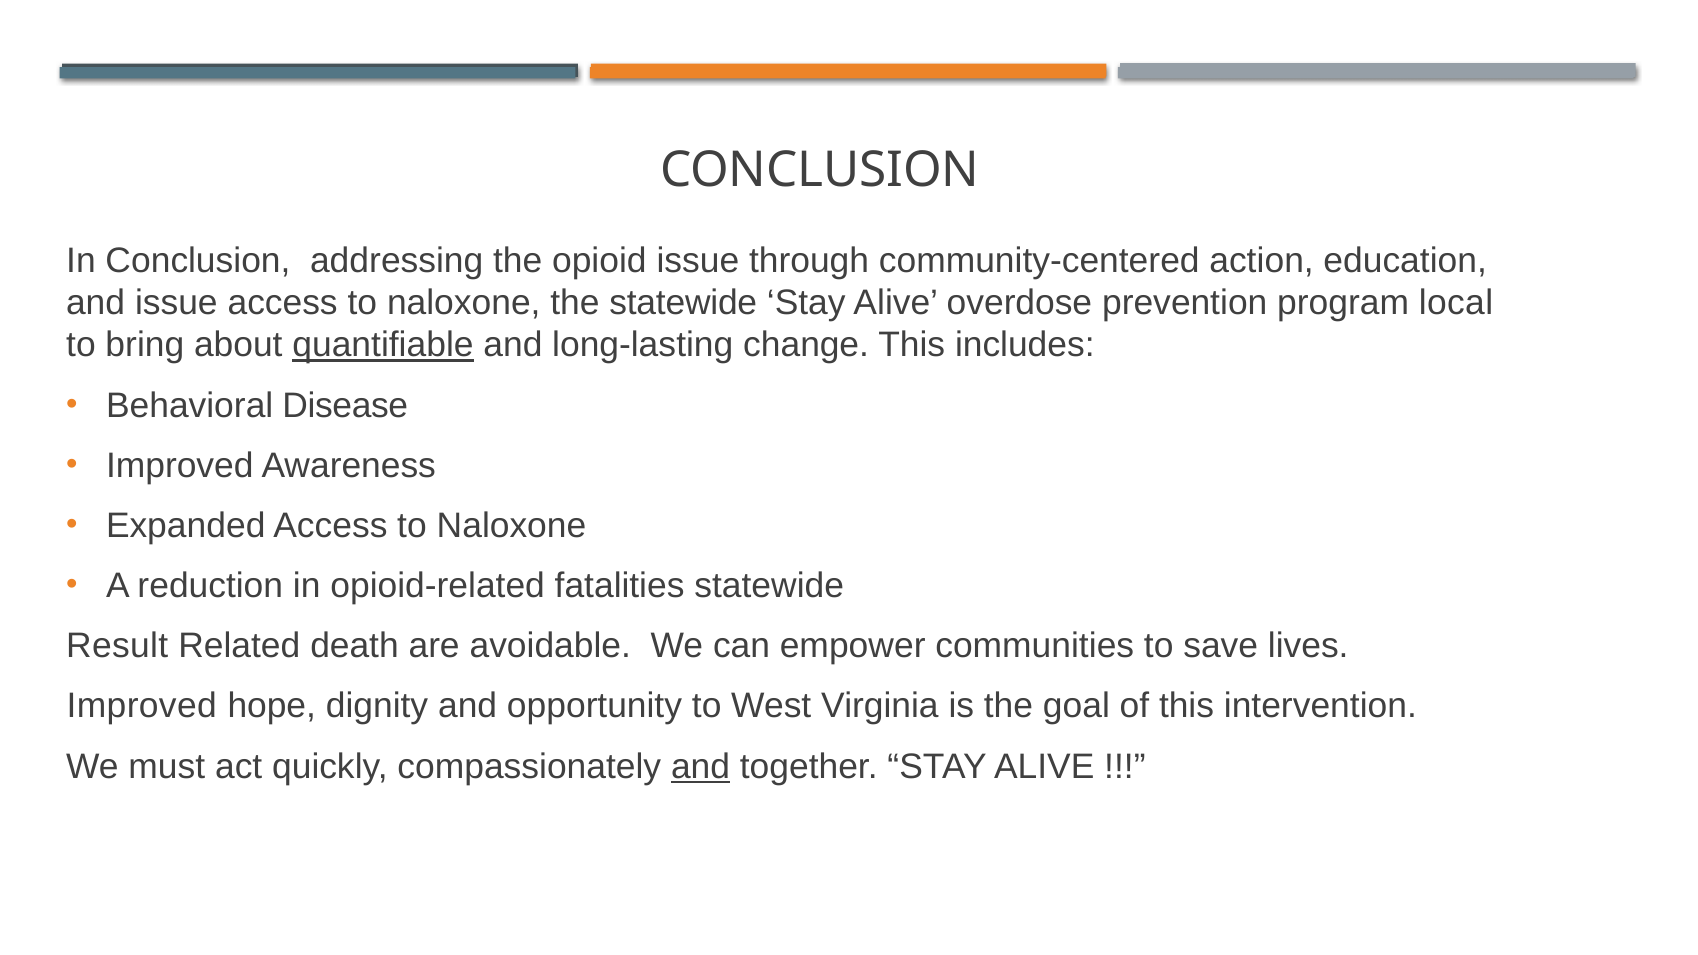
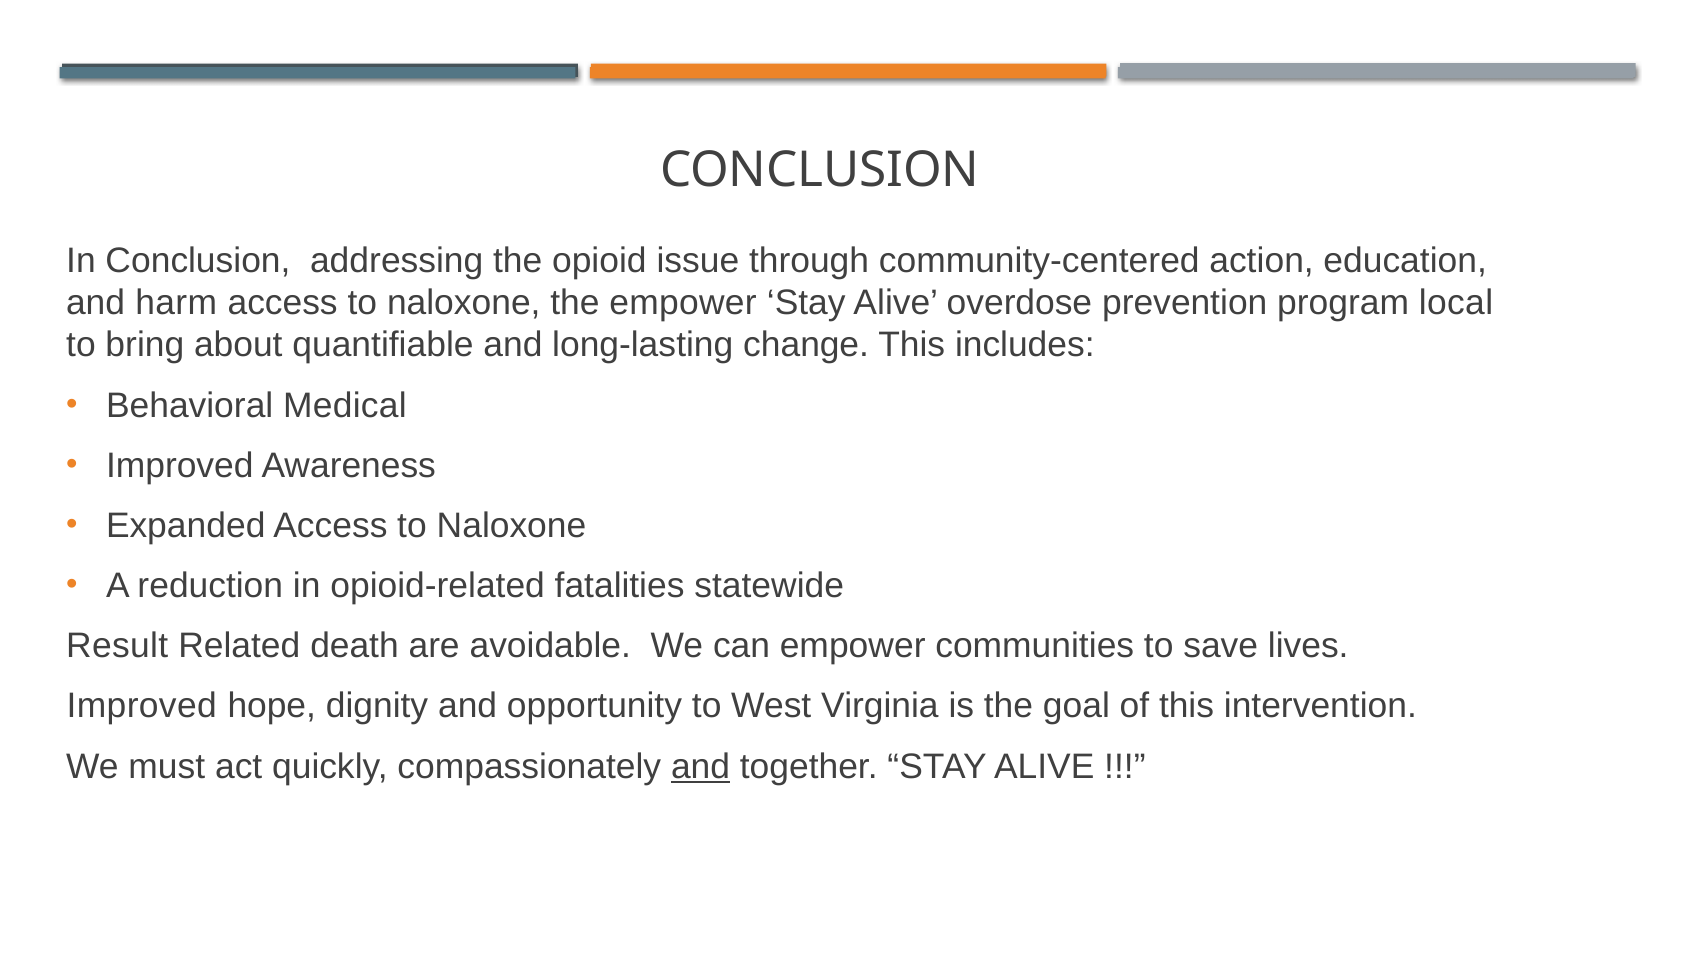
and issue: issue -> harm (176, 303)
the statewide: statewide -> empower (683, 303)
quantifiable underline: present -> none (383, 345)
Disease: Disease -> Medical (345, 405)
